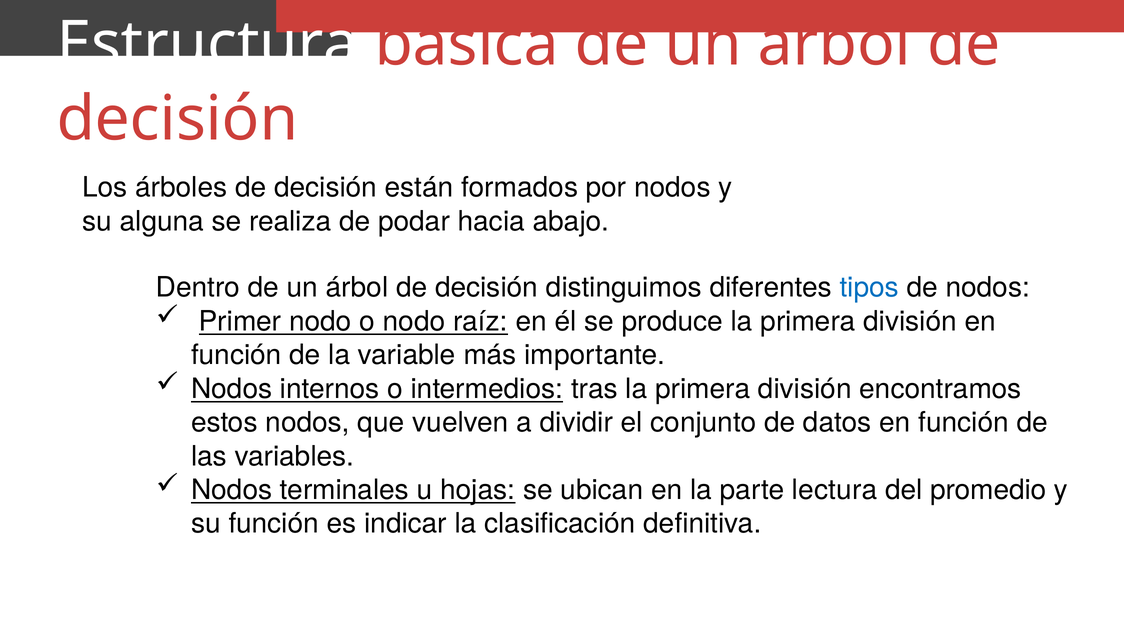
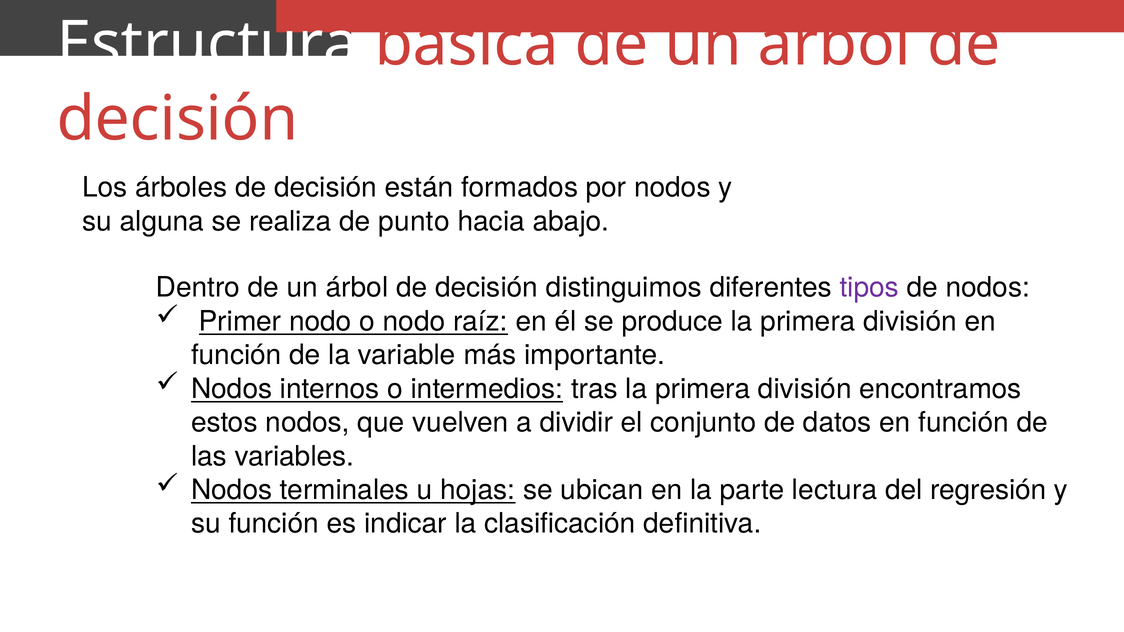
podar: podar -> punto (414, 221)
tipos colour: blue -> purple (869, 288)
promedio: promedio -> regresión (988, 490)
